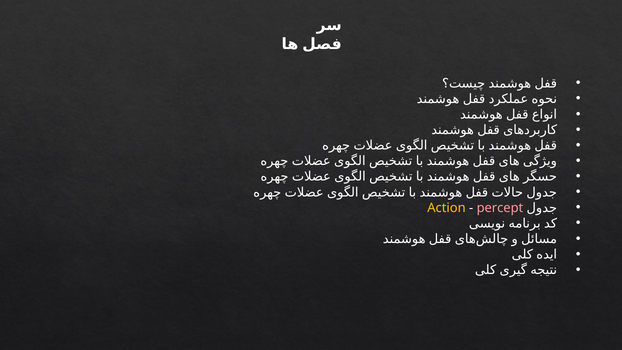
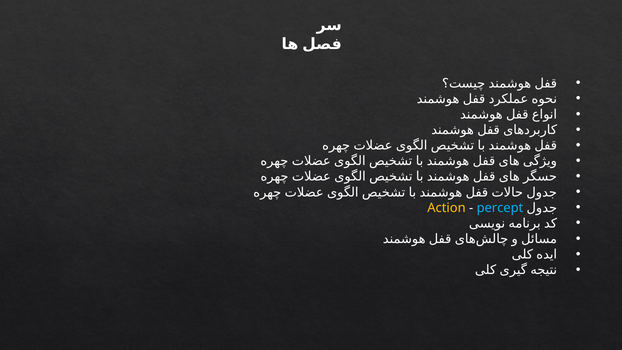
percept colour: pink -> light blue (500, 208)
